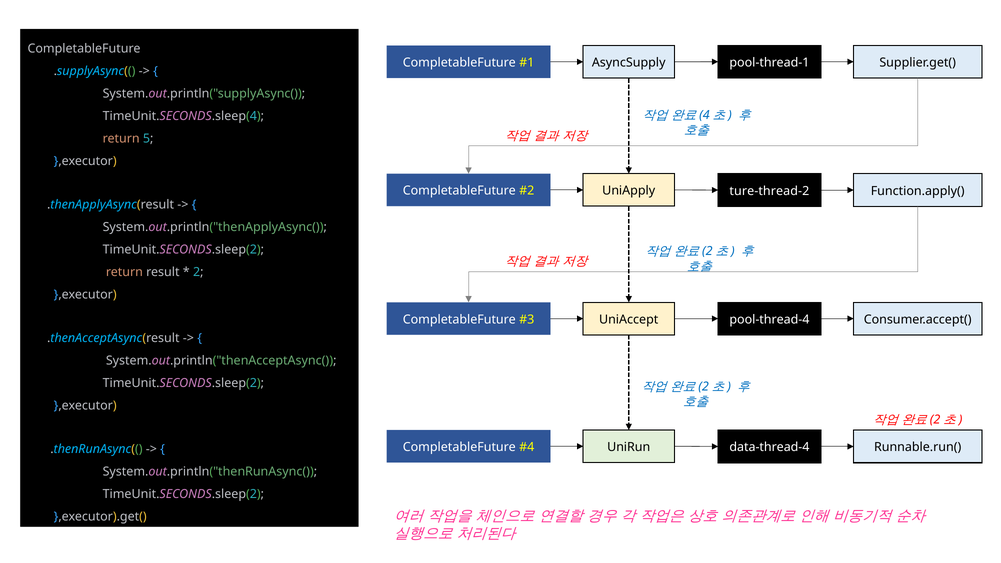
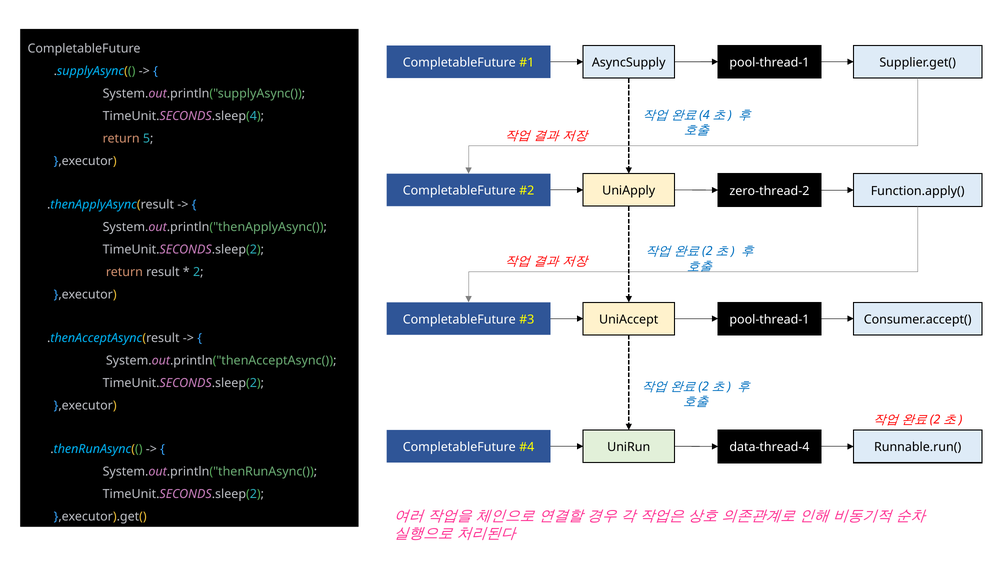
ture-thread-2: ture-thread-2 -> zero-thread-2 (769, 191)
pool-thread-4: pool-thread-4 -> pool-thread-1 (769, 319)
